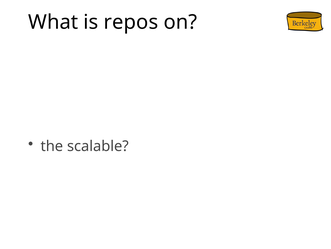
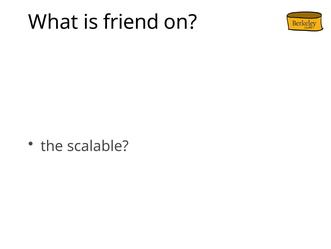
repos: repos -> friend (131, 22)
